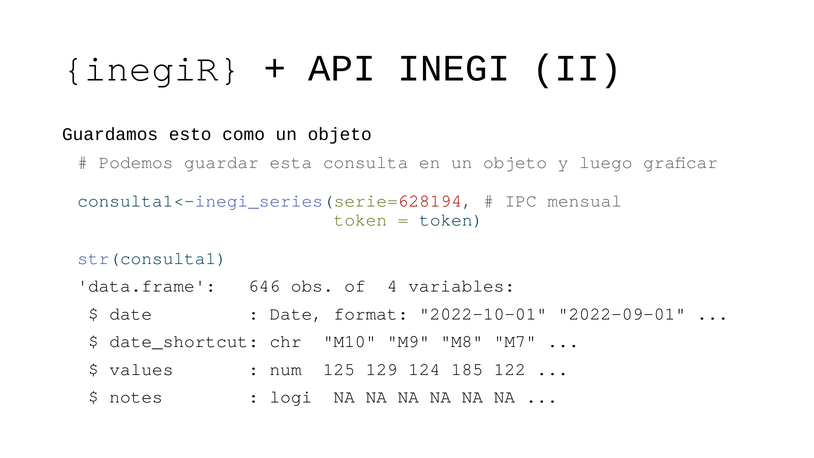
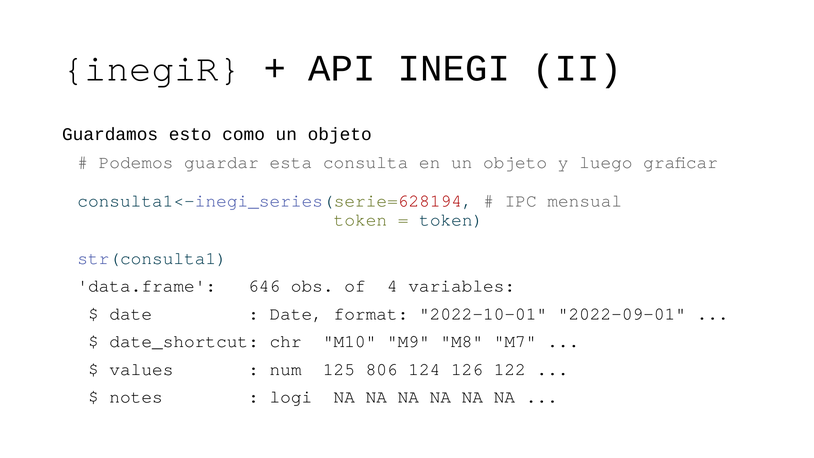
129: 129 -> 806 (382, 369)
185: 185 -> 126 (467, 369)
